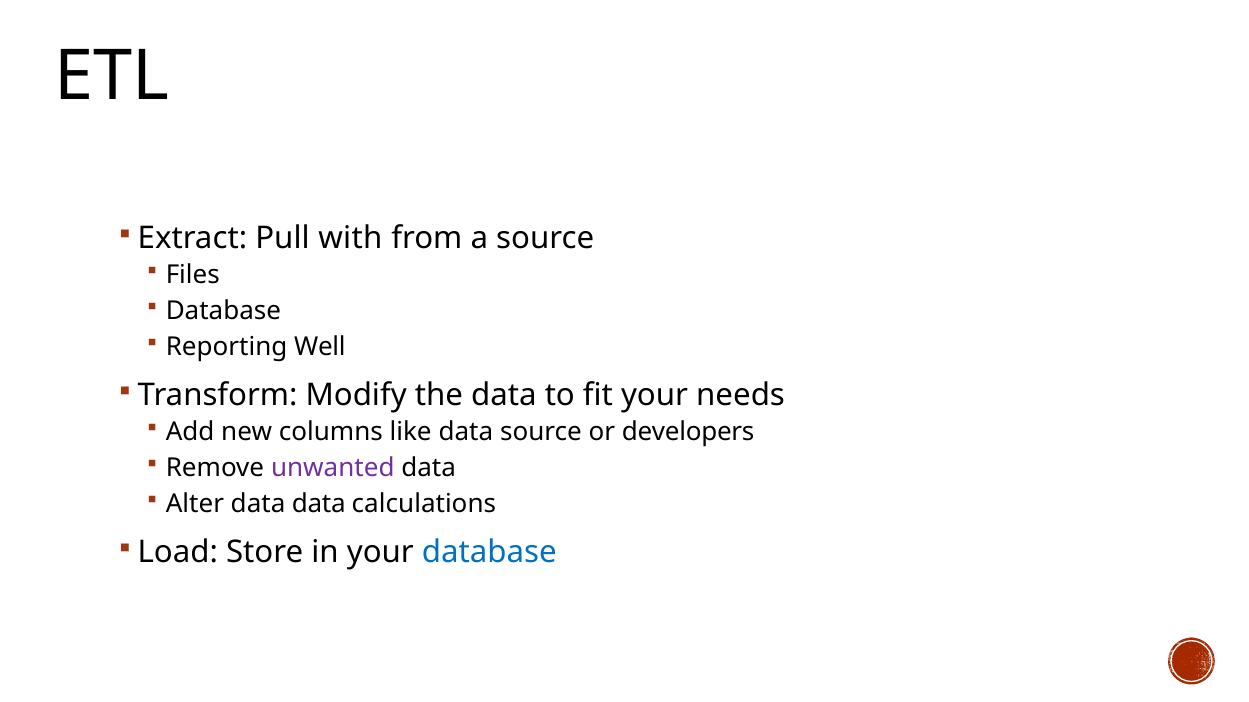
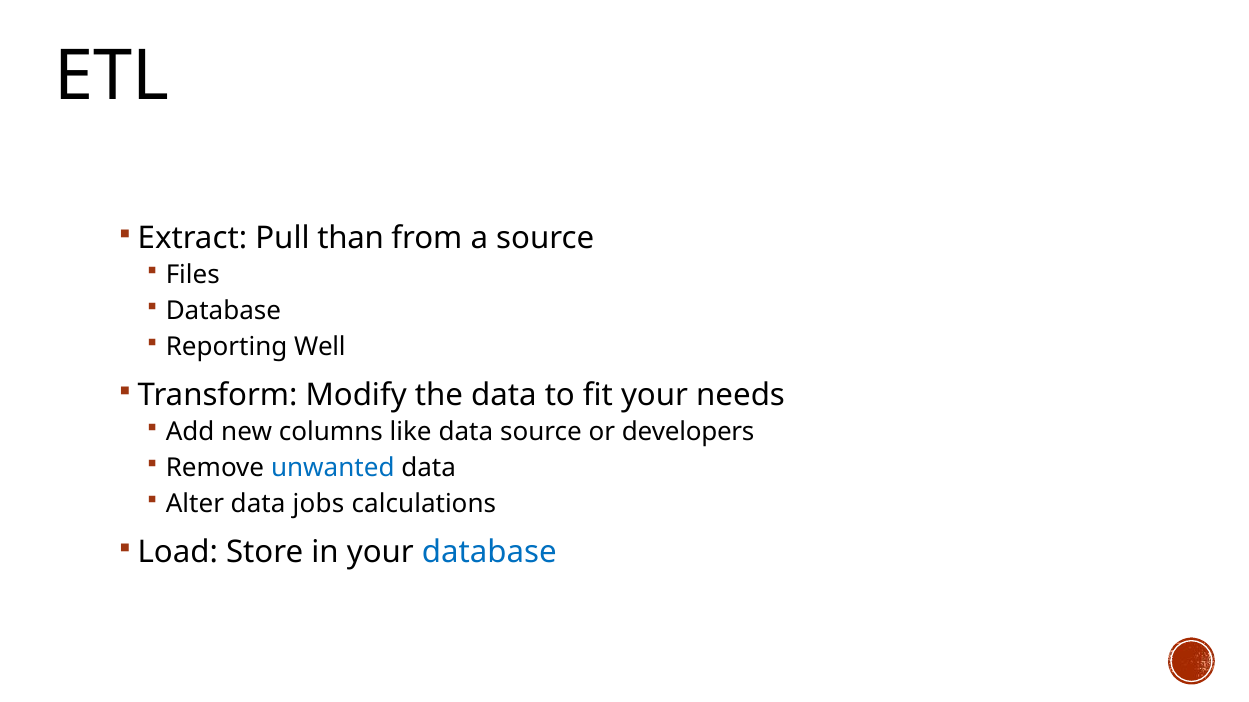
with: with -> than (351, 239)
unwanted colour: purple -> blue (333, 468)
data data: data -> jobs (318, 504)
